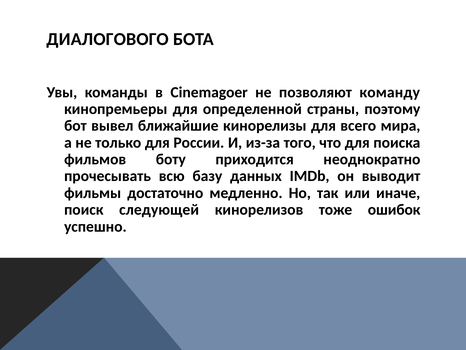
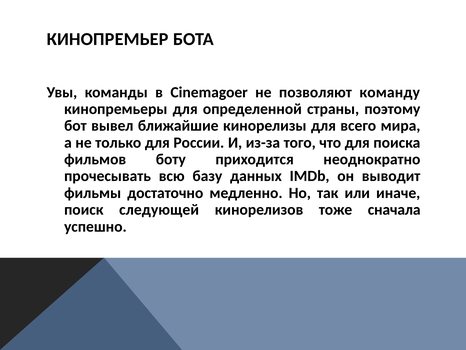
ДИАЛОГОВОГО: ДИАЛОГОВОГО -> КИНОПРЕМЬЕР (108, 39)
ошибок: ошибок -> сначала (394, 209)
